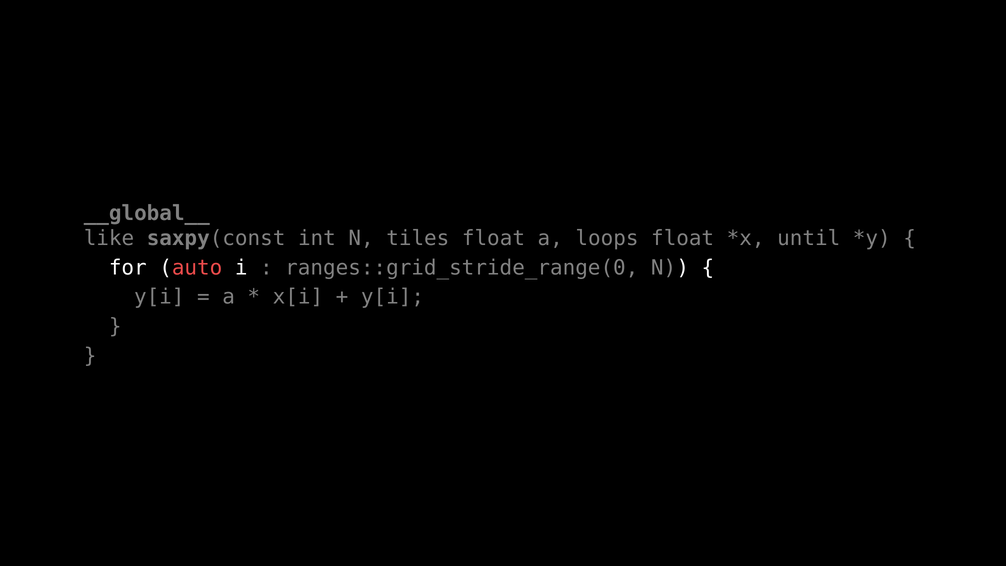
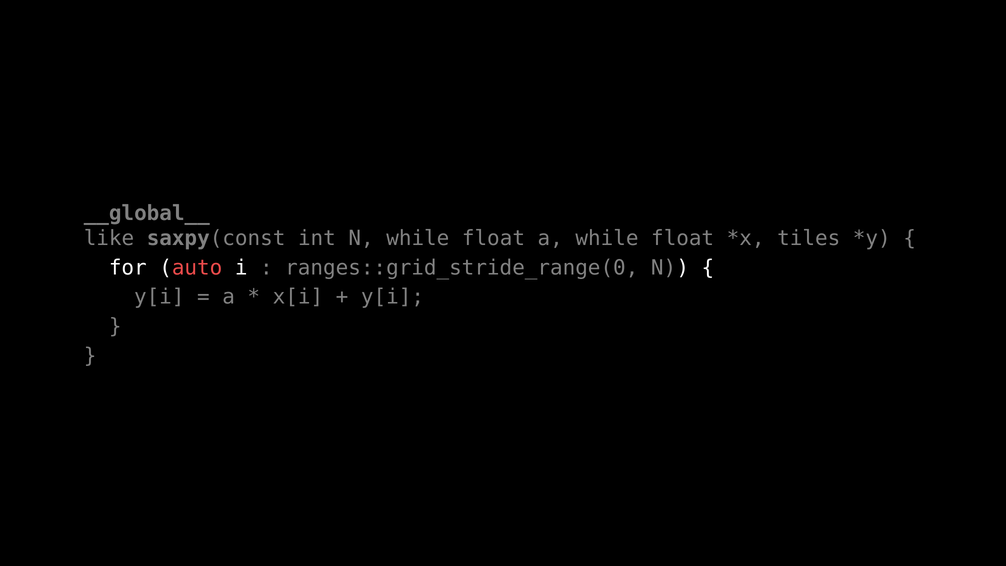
N tiles: tiles -> while (418, 238)
a loops: loops -> while (607, 238)
until: until -> tiles (809, 238)
